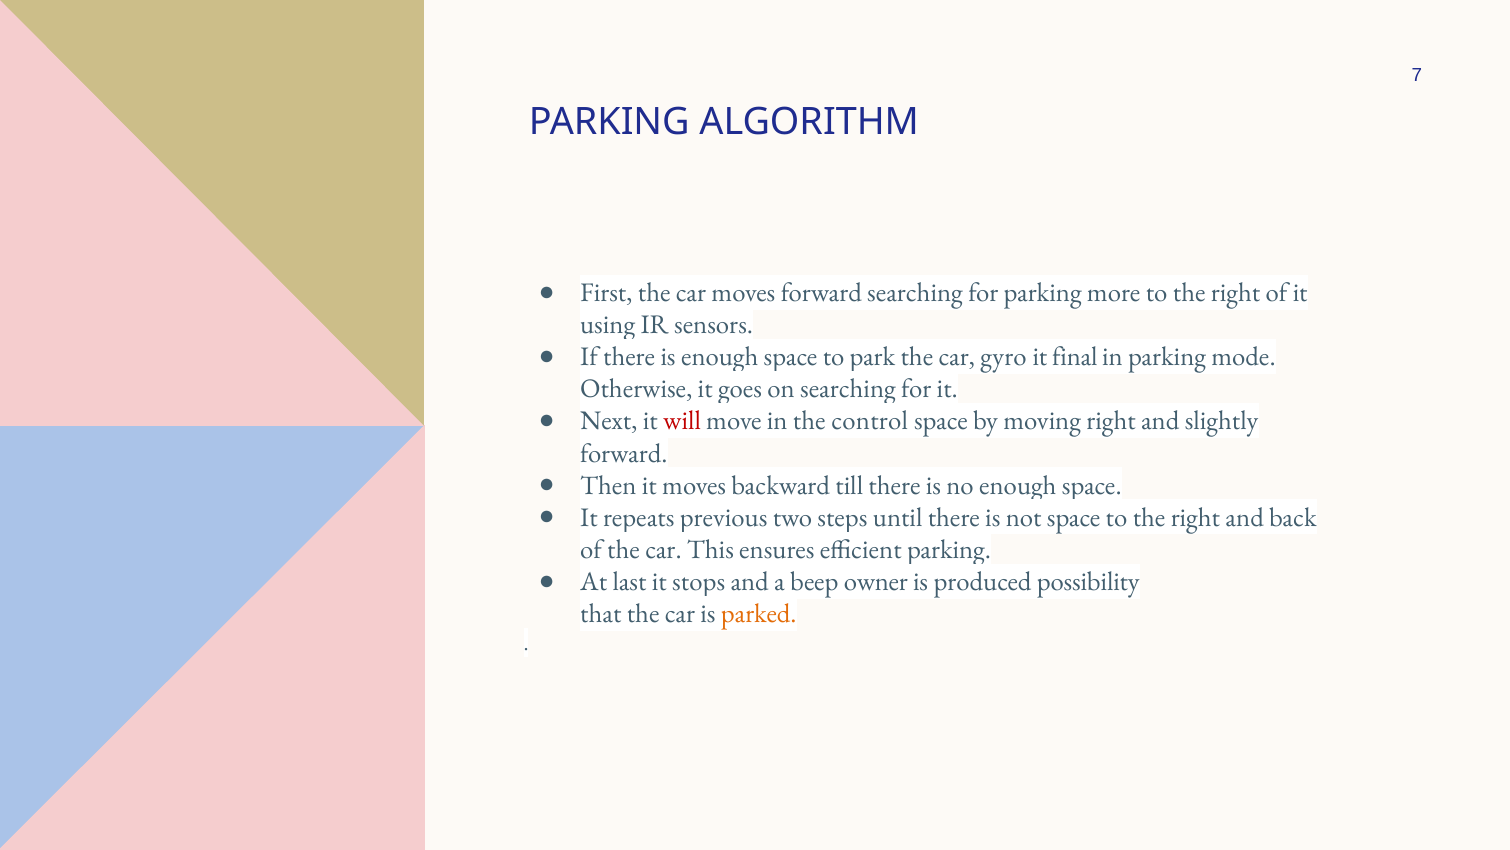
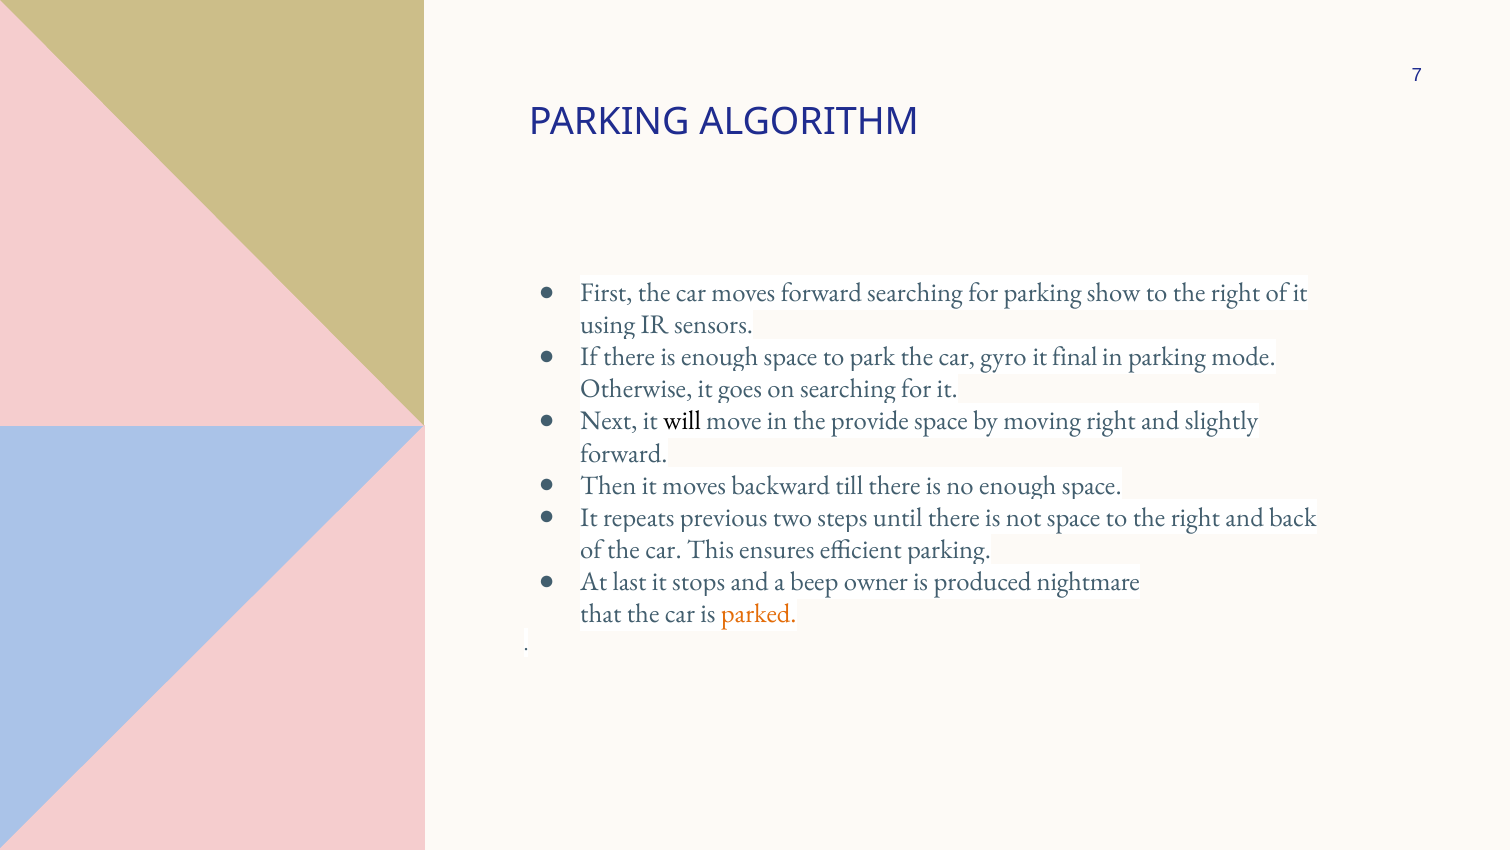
more: more -> show (1114, 292)
will colour: red -> black (682, 421)
control: control -> provide (870, 421)
possibility: possibility -> nightmare (1088, 581)
